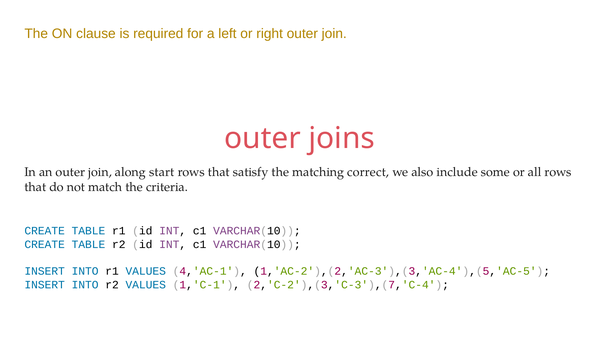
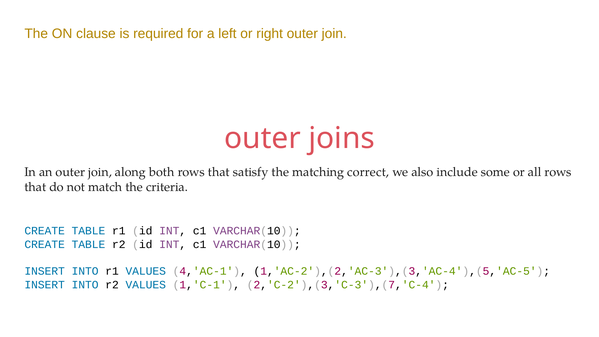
start: start -> both (162, 172)
